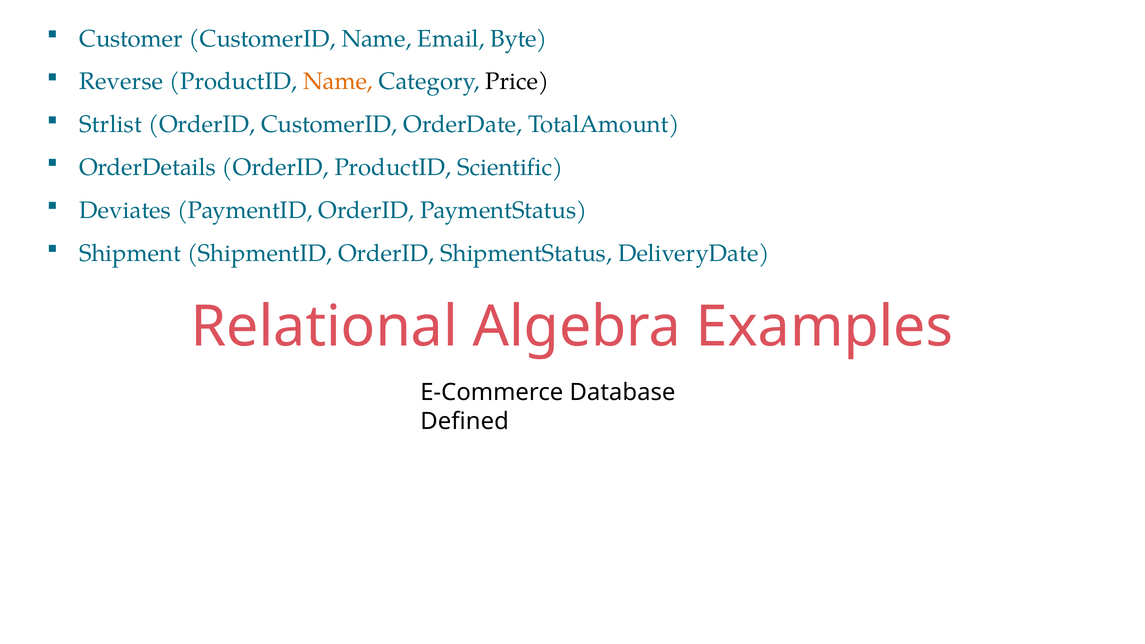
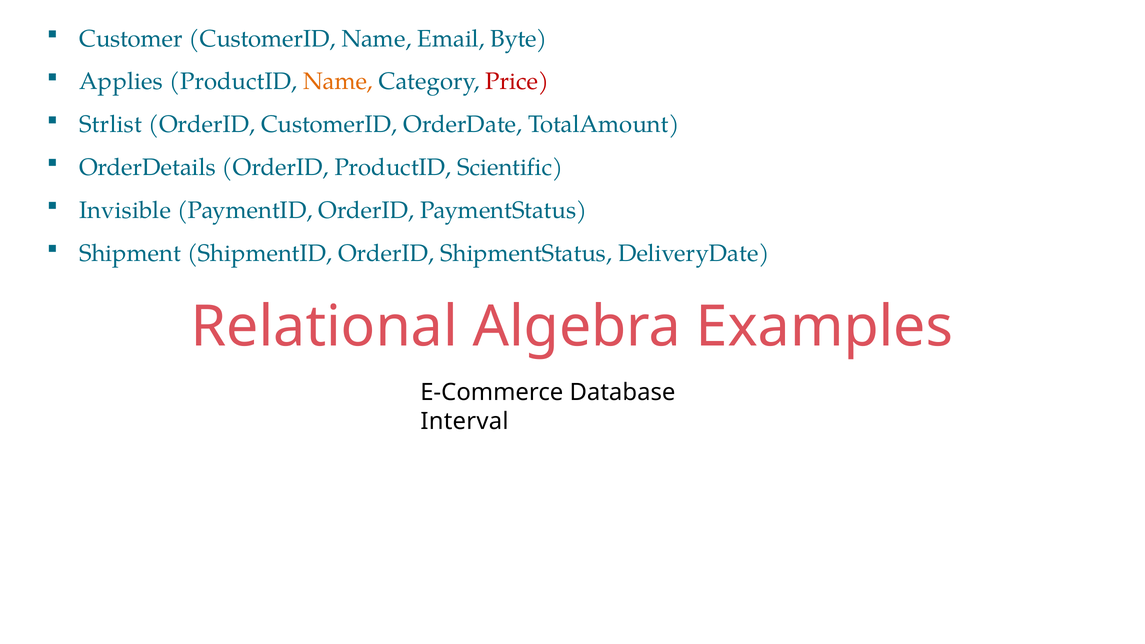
Reverse: Reverse -> Applies (121, 82)
Price colour: black -> red (517, 82)
Deviates: Deviates -> Invisible (125, 210)
Defined: Defined -> Interval (465, 421)
